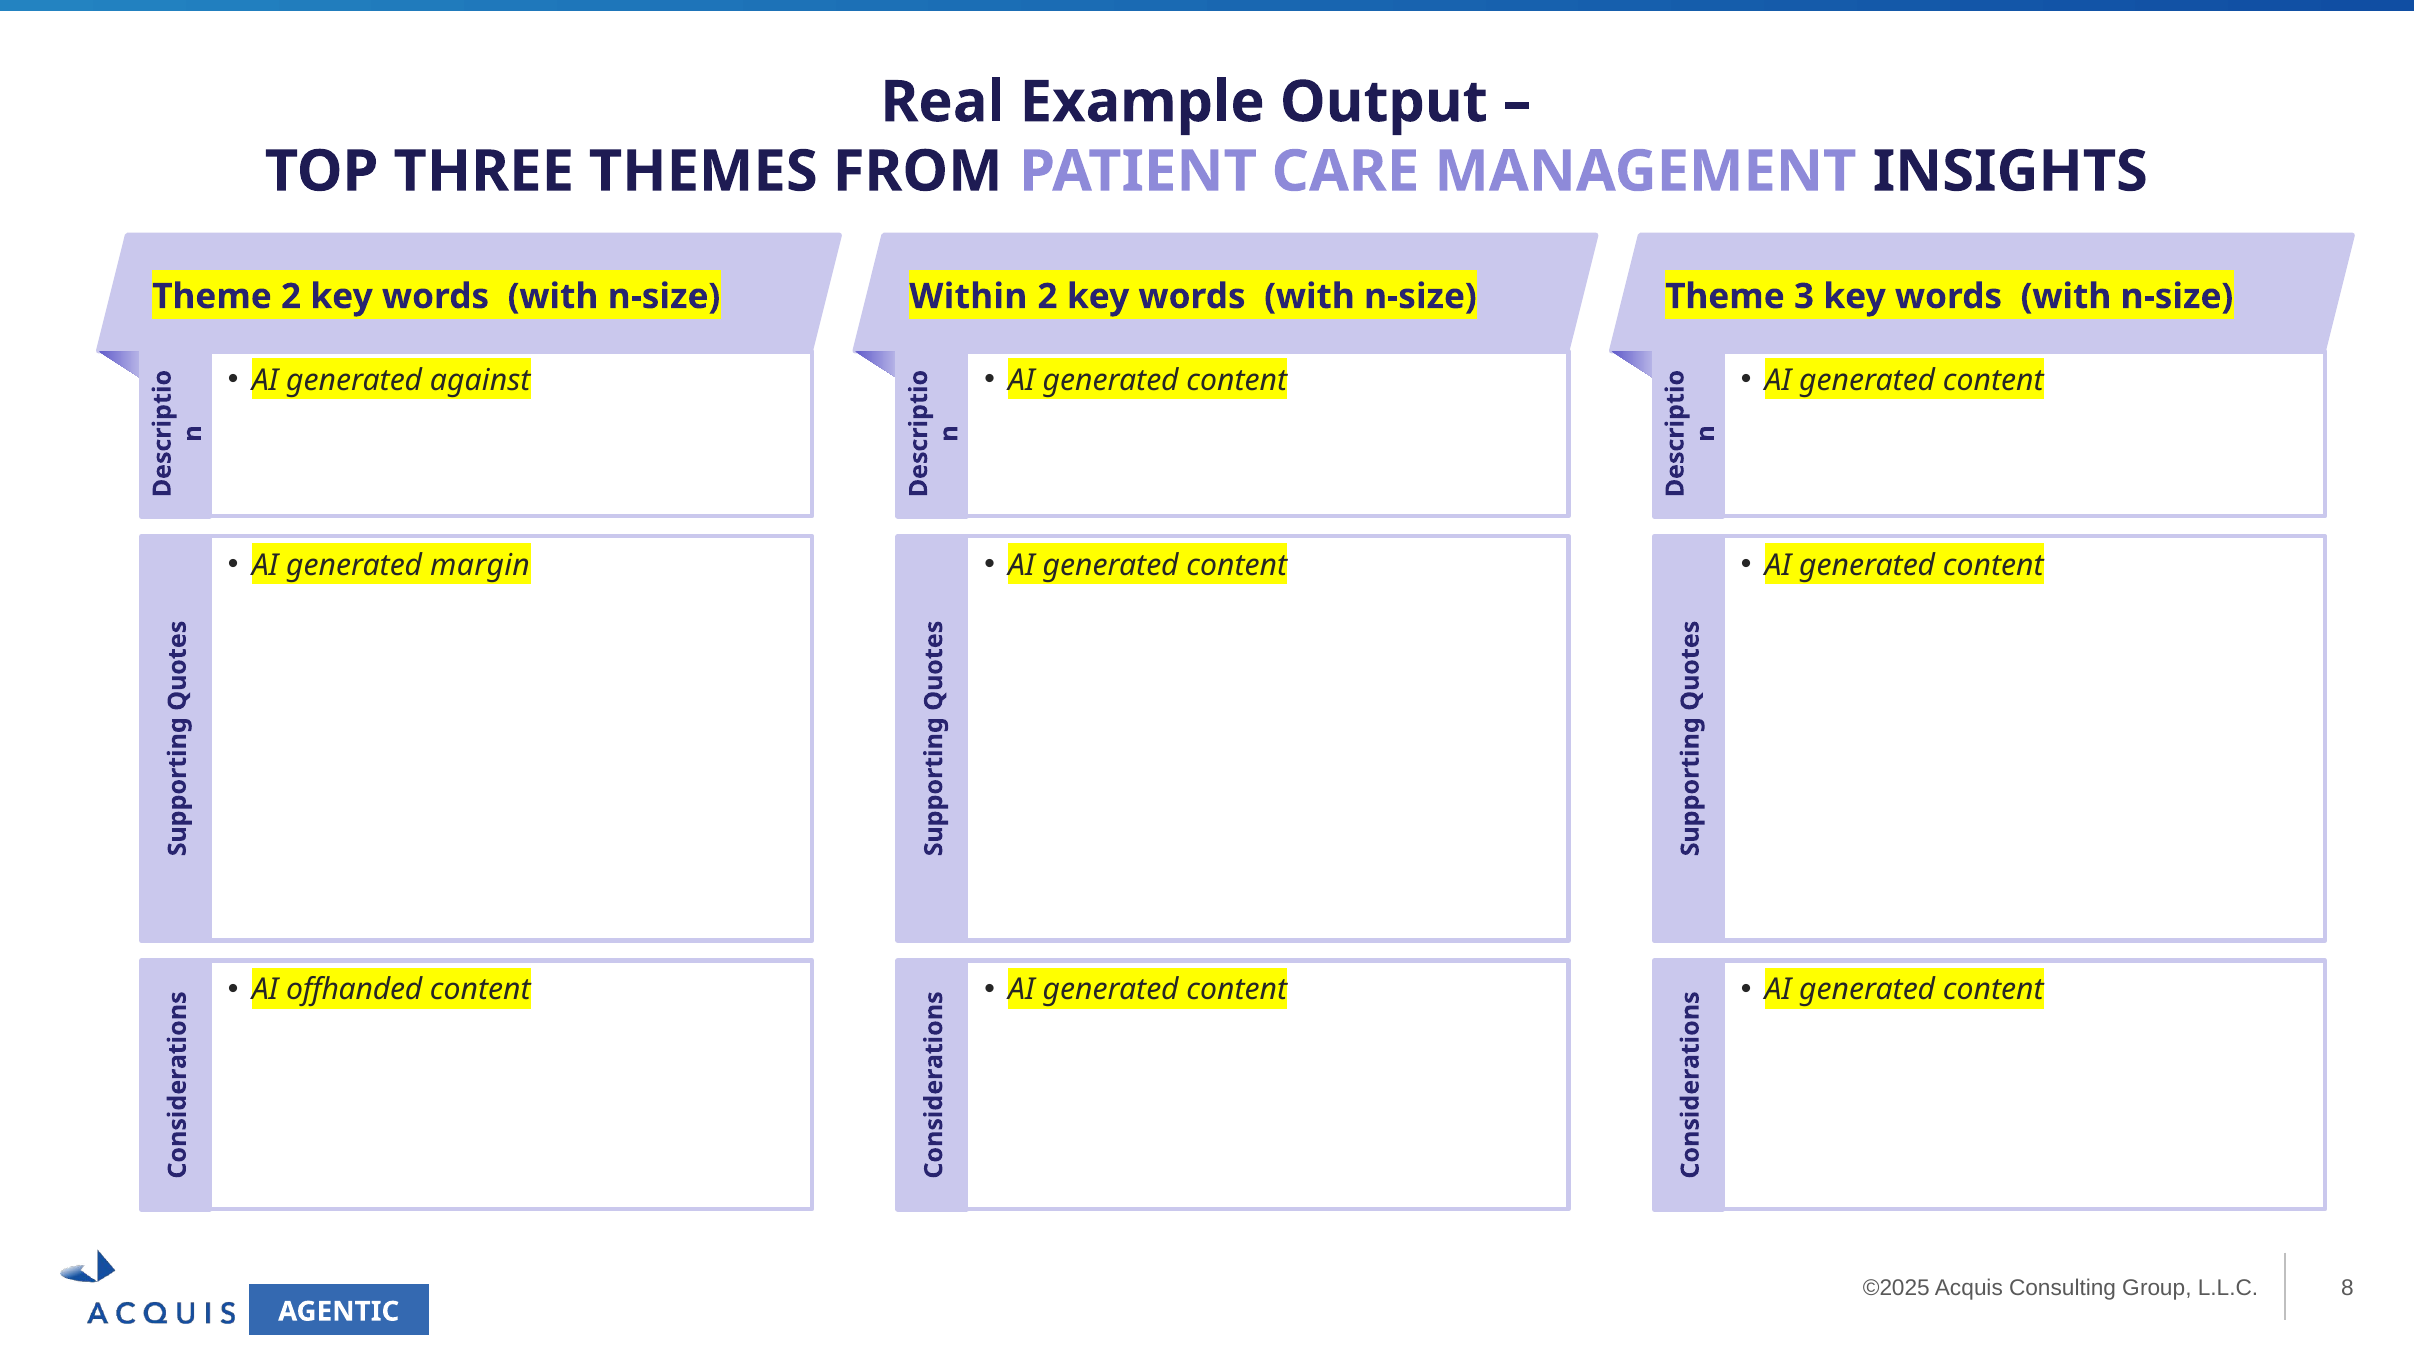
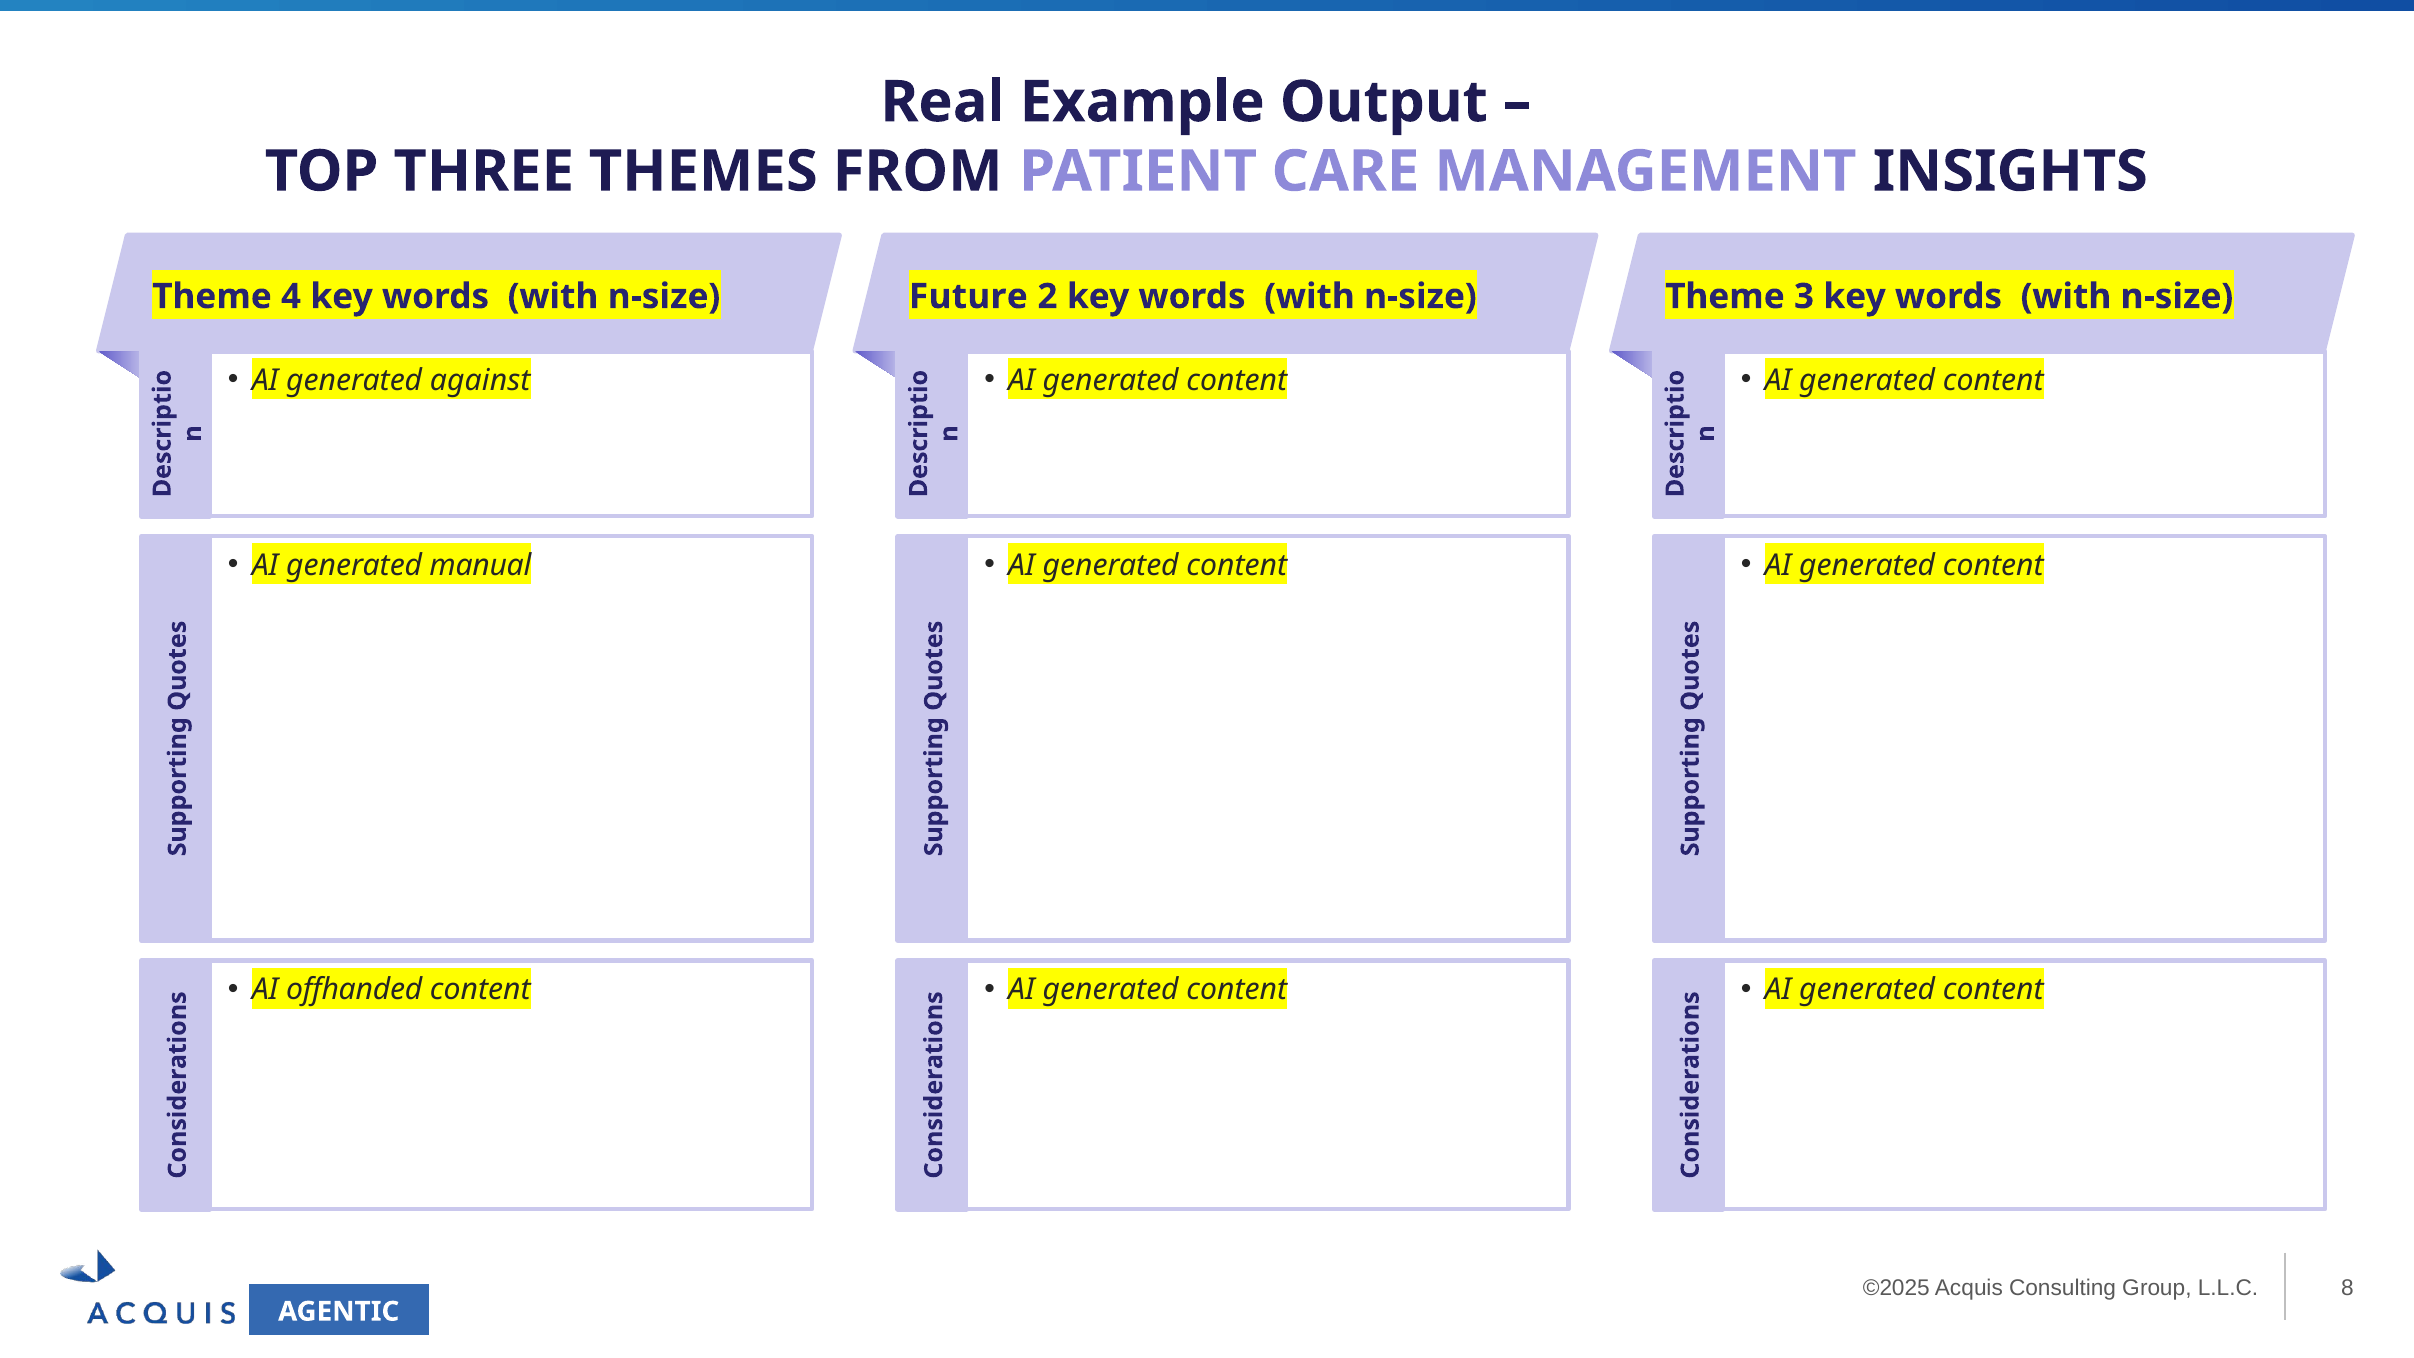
Theme 2: 2 -> 4 (291, 296)
Within: Within -> Future (968, 296)
margin: margin -> manual (480, 565)
